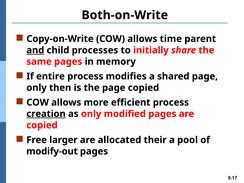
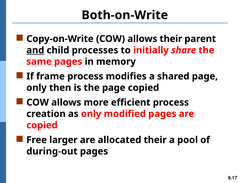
allows time: time -> their (171, 39)
entire: entire -> frame (50, 76)
creation underline: present -> none (46, 114)
modify-out: modify-out -> during-out (52, 151)
